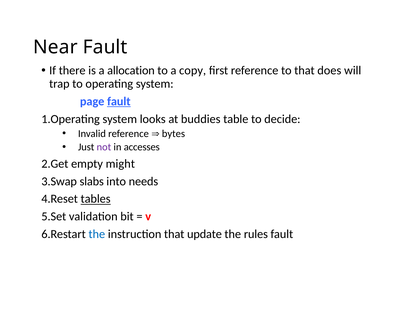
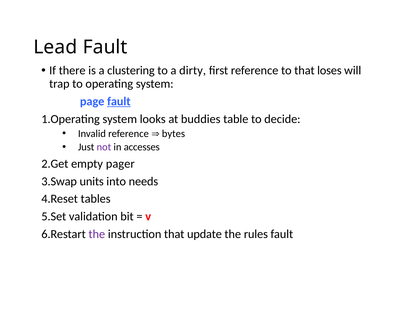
Near: Near -> Lead (55, 47)
allocation: allocation -> clustering (131, 70)
copy: copy -> dirty (193, 70)
does: does -> loses (329, 70)
might: might -> pager (120, 163)
slabs: slabs -> units (92, 181)
tables underline: present -> none (96, 198)
the colour: blue -> purple (97, 234)
